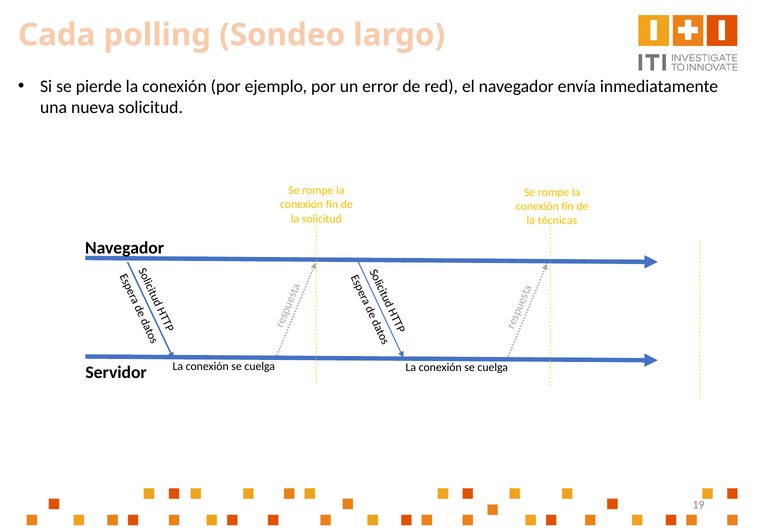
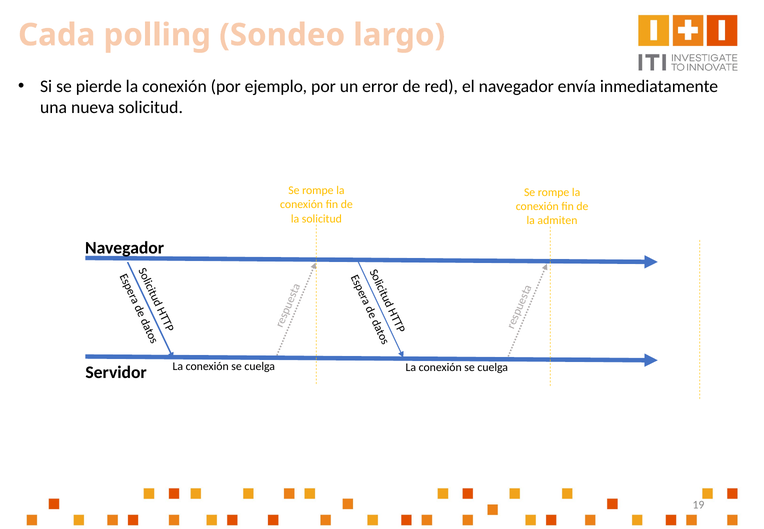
técnicas: técnicas -> admiten (558, 220)
